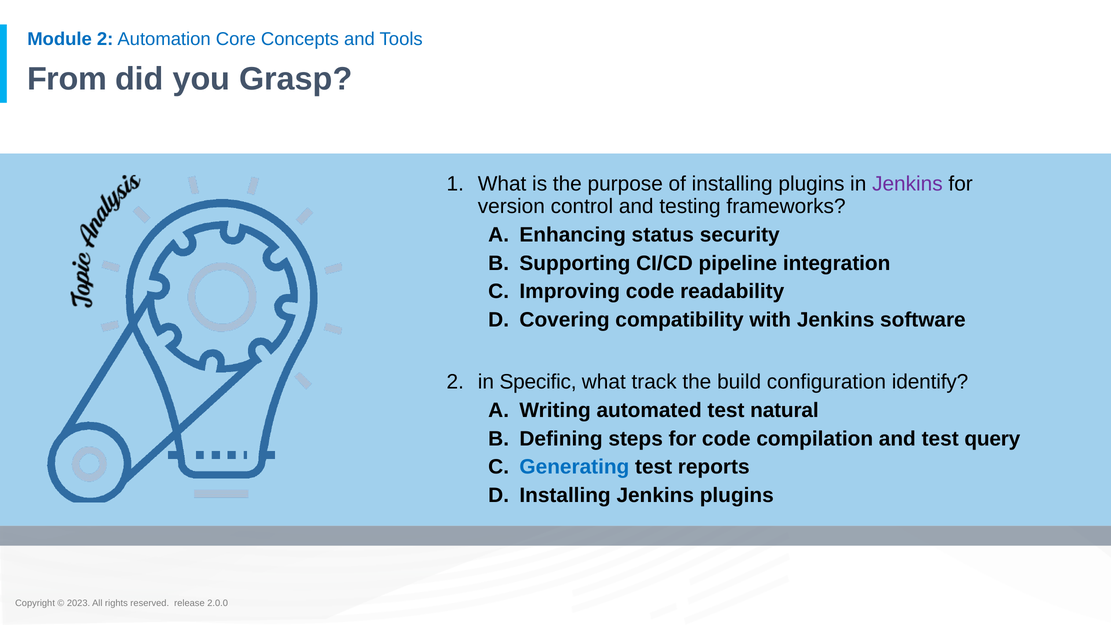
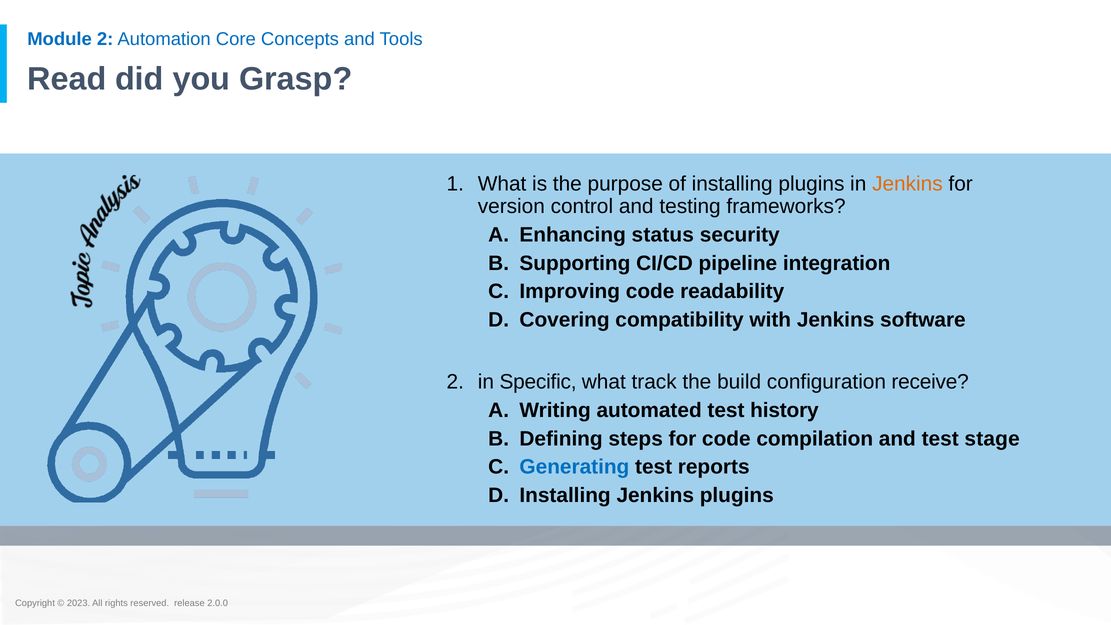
From: From -> Read (67, 79)
Jenkins colour: purple -> orange (907, 184)
identify: identify -> receive (930, 382)
natural: natural -> history (784, 410)
query: query -> stage (992, 439)
